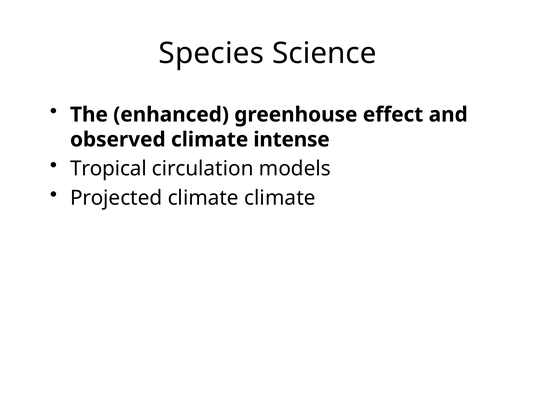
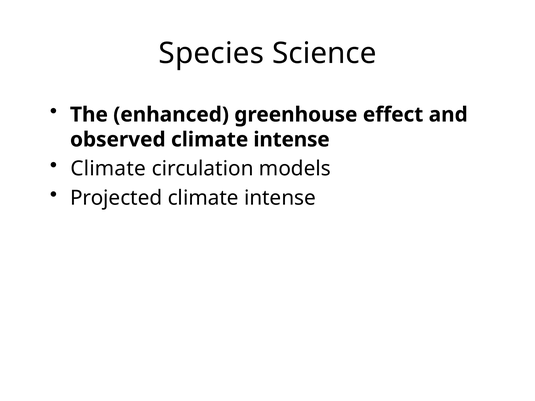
Tropical: Tropical -> Climate (108, 169)
Projected climate climate: climate -> intense (280, 198)
